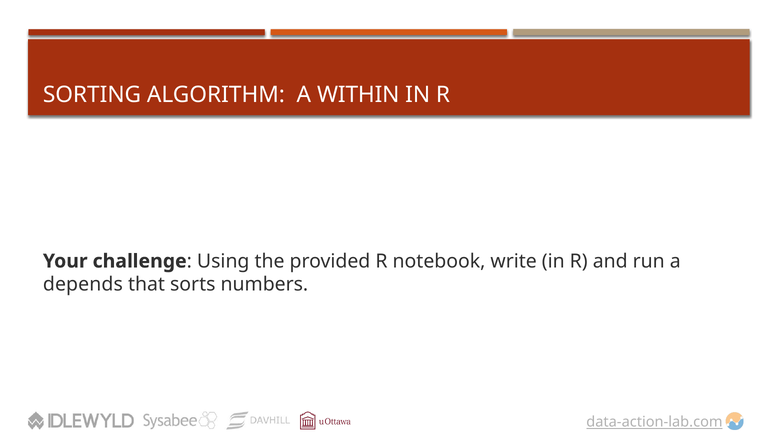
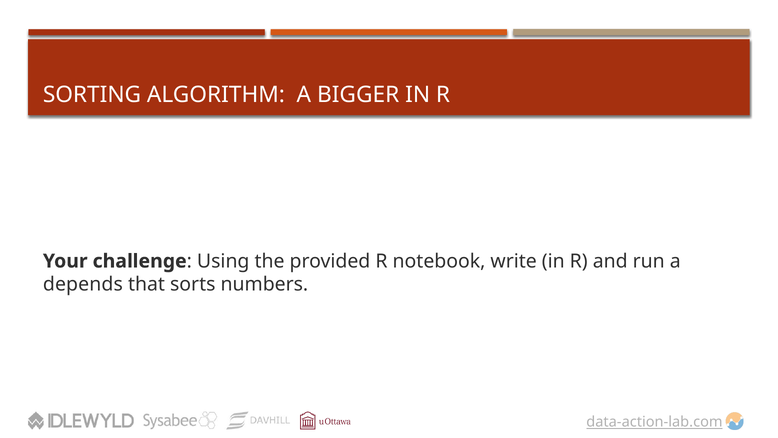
WITHIN: WITHIN -> BIGGER (358, 95)
